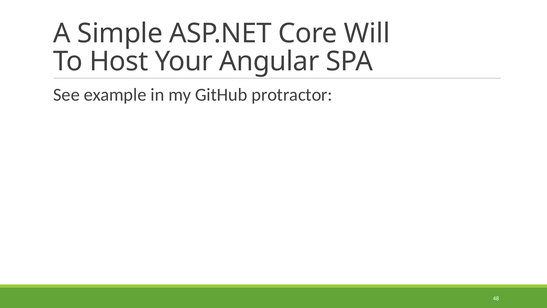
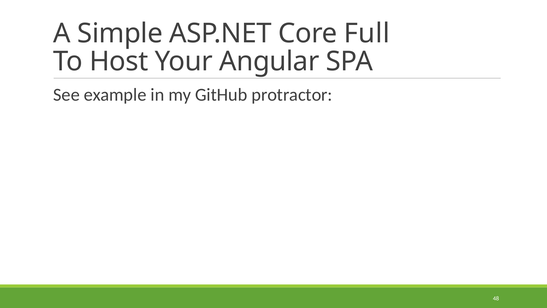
Will: Will -> Full (367, 33)
